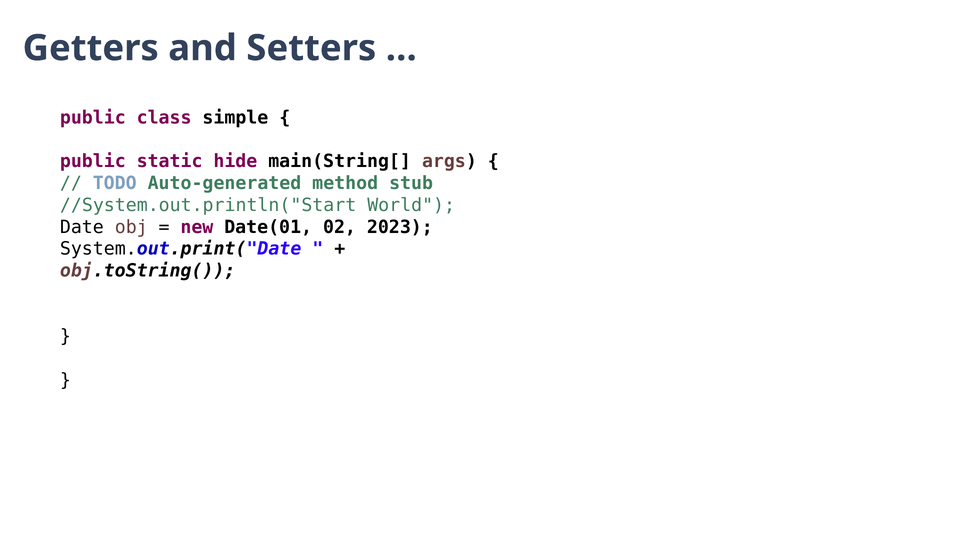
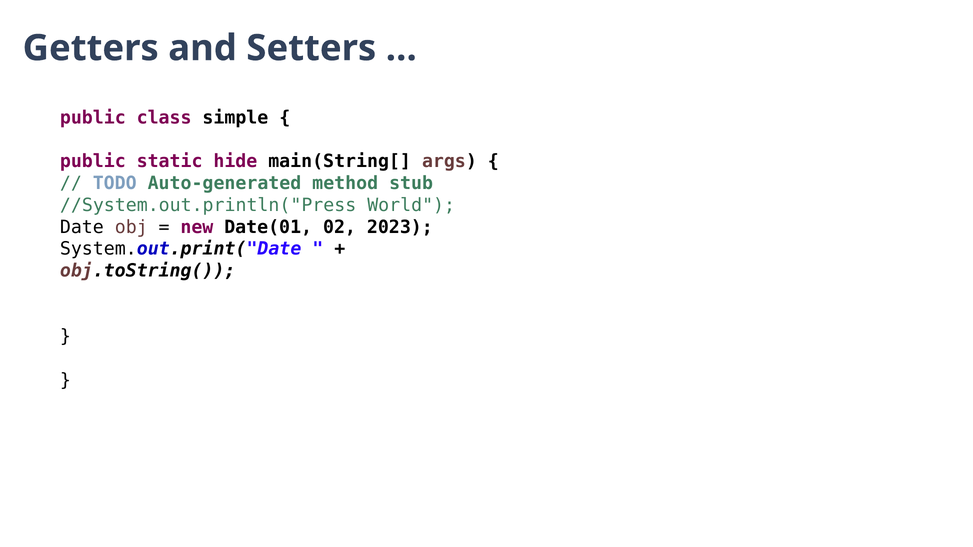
//System.out.println("Start: //System.out.println("Start -> //System.out.println("Press (208, 205)
